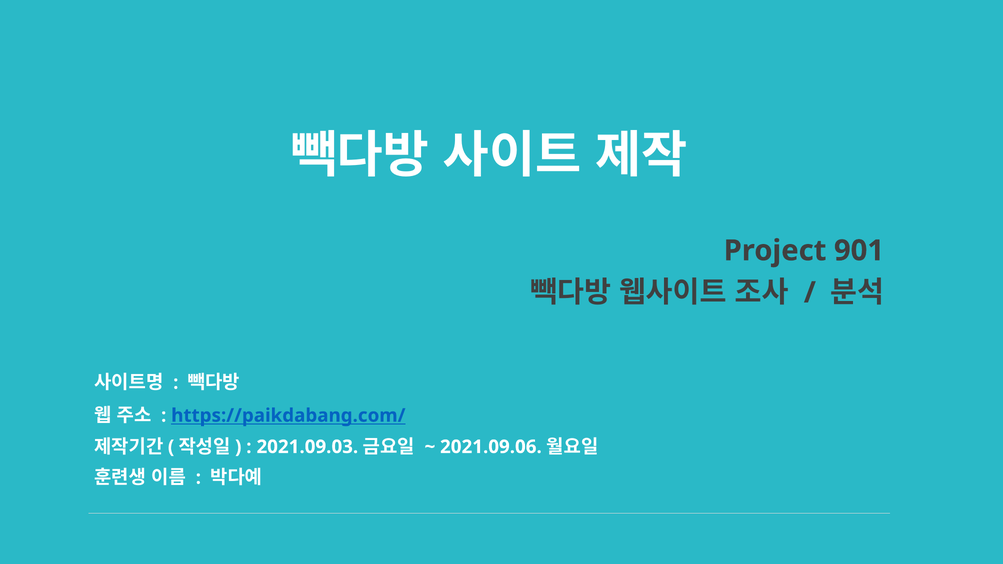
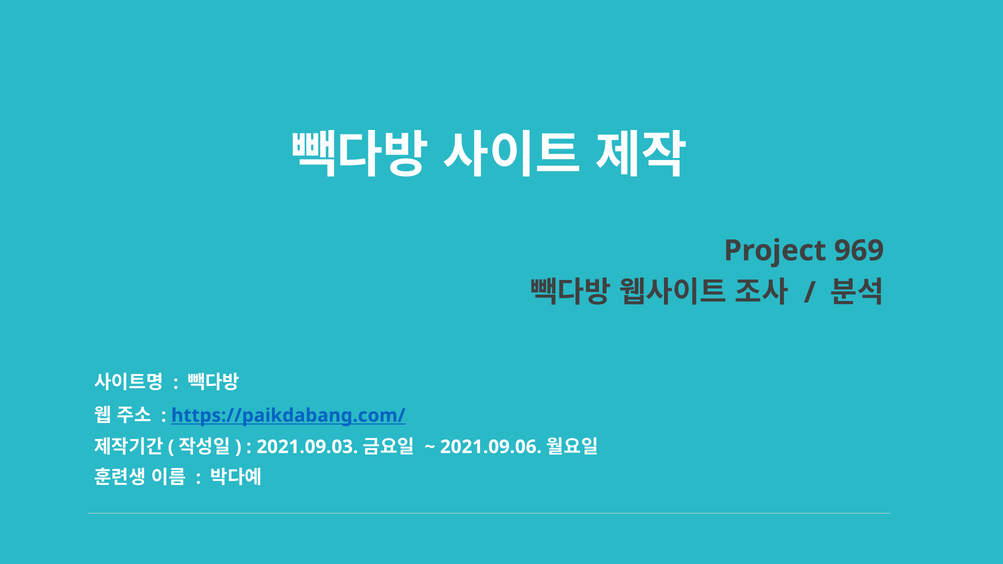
901: 901 -> 969 (859, 251)
